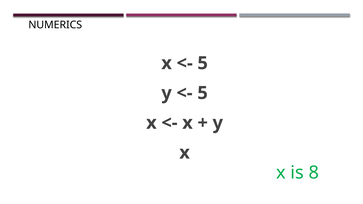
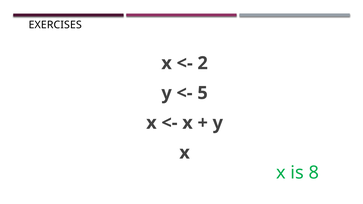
NUMERICS: NUMERICS -> EXERCISES (55, 25)
5: 5 -> 2 (203, 63)
